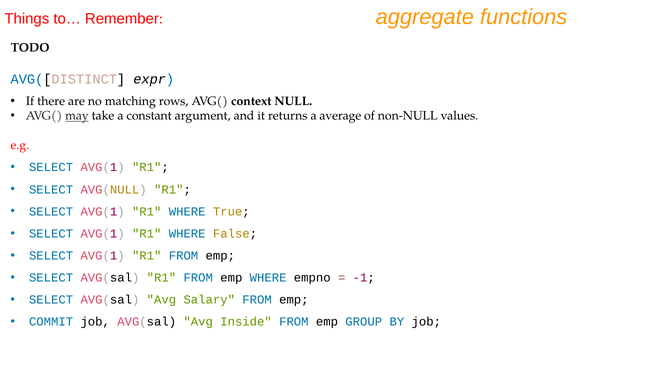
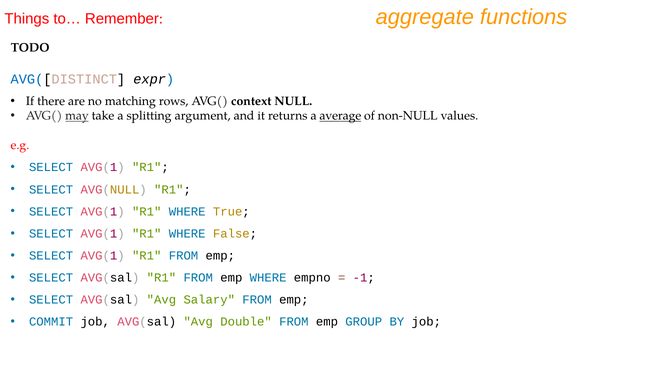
constant: constant -> splitting (149, 116)
average underline: none -> present (340, 116)
Inside: Inside -> Double (246, 322)
